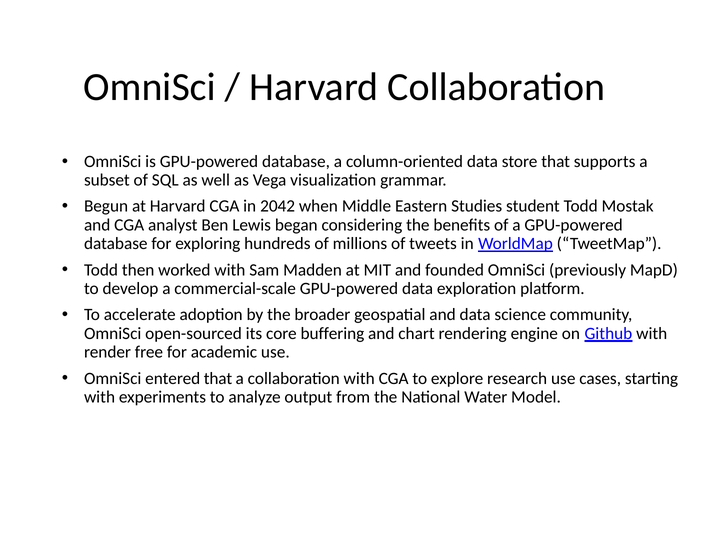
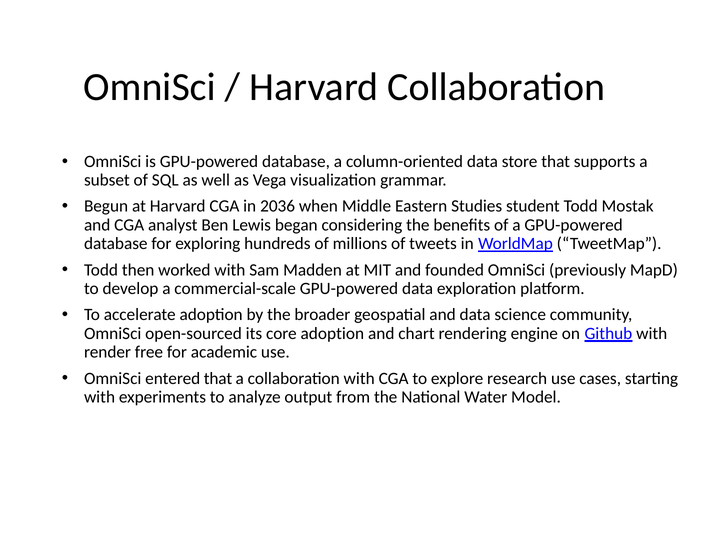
2042: 2042 -> 2036 (278, 206)
core buffering: buffering -> adoption (332, 334)
